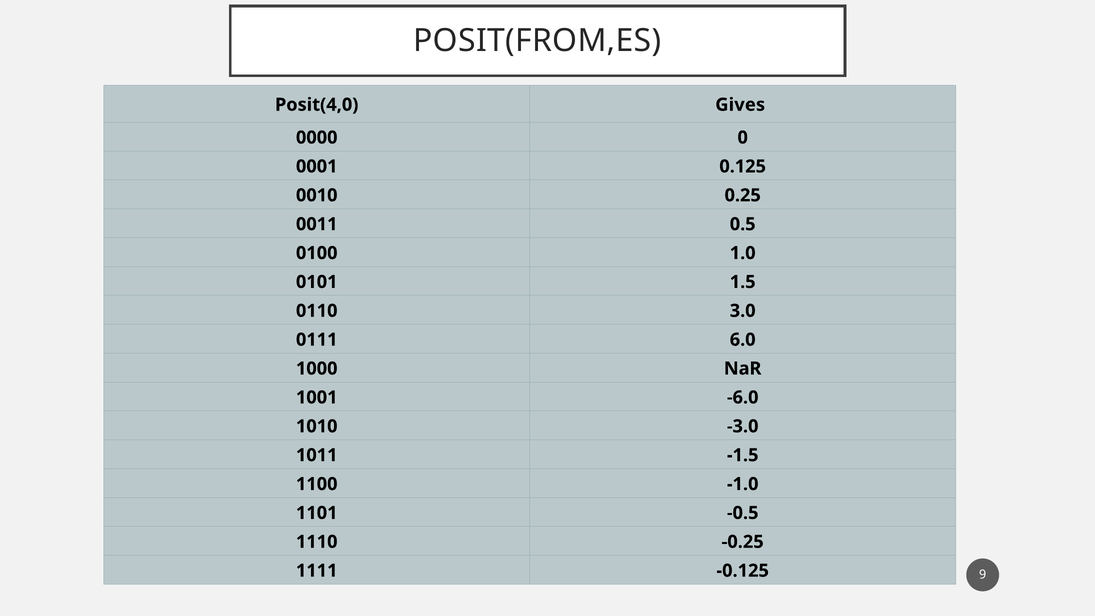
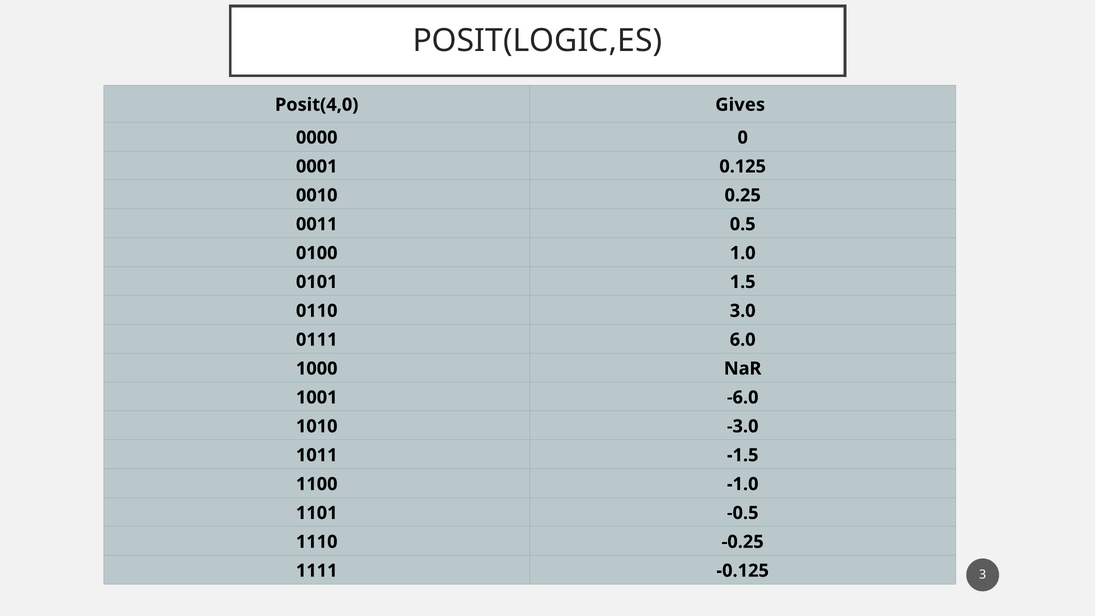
POSIT(FROM,ES: POSIT(FROM,ES -> POSIT(LOGIC,ES (537, 41)
9: 9 -> 3 (983, 575)
